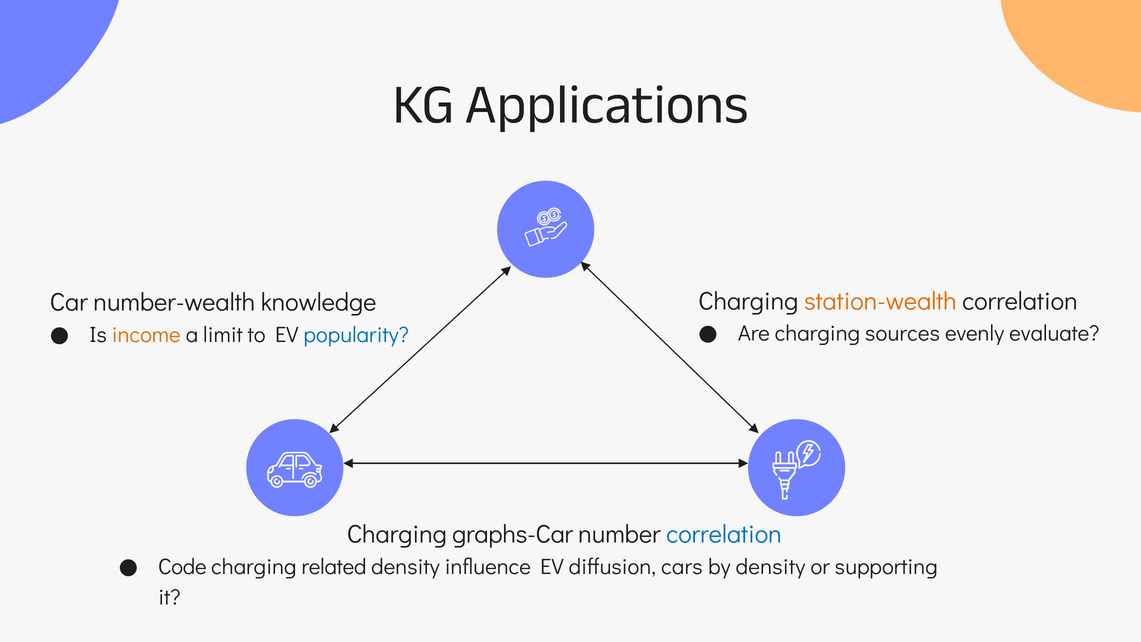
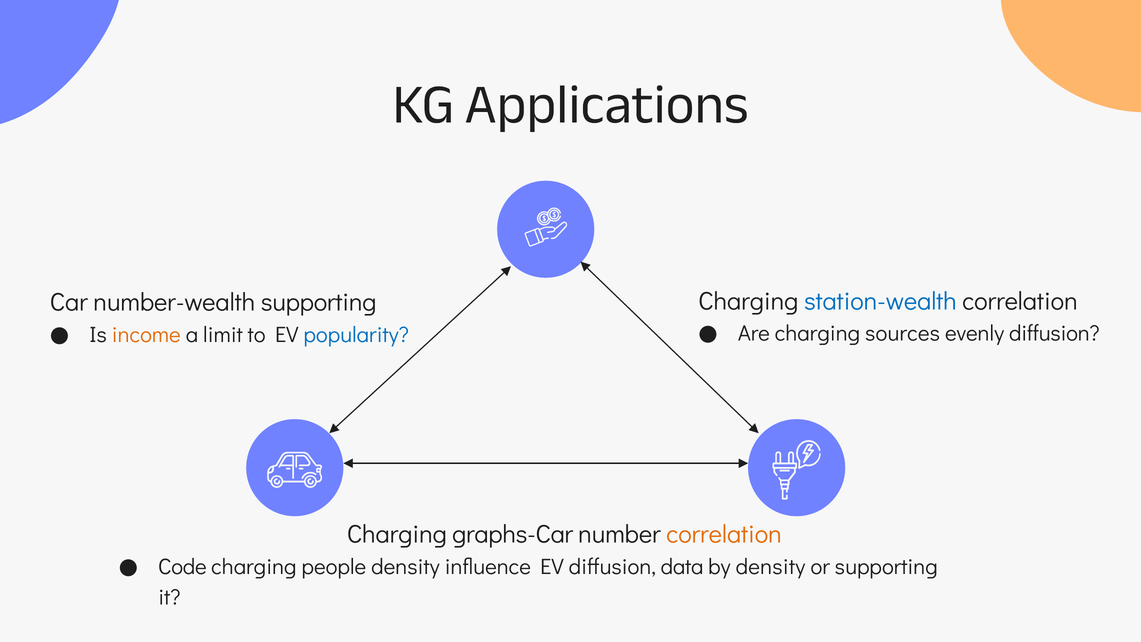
station-wealth colour: orange -> blue (880, 301)
number-wealth knowledge: knowledge -> supporting (319, 302)
evenly evaluate: evaluate -> diffusion (1054, 333)
correlation colour: blue -> orange (724, 534)
related: related -> people (334, 567)
cars: cars -> data (682, 567)
